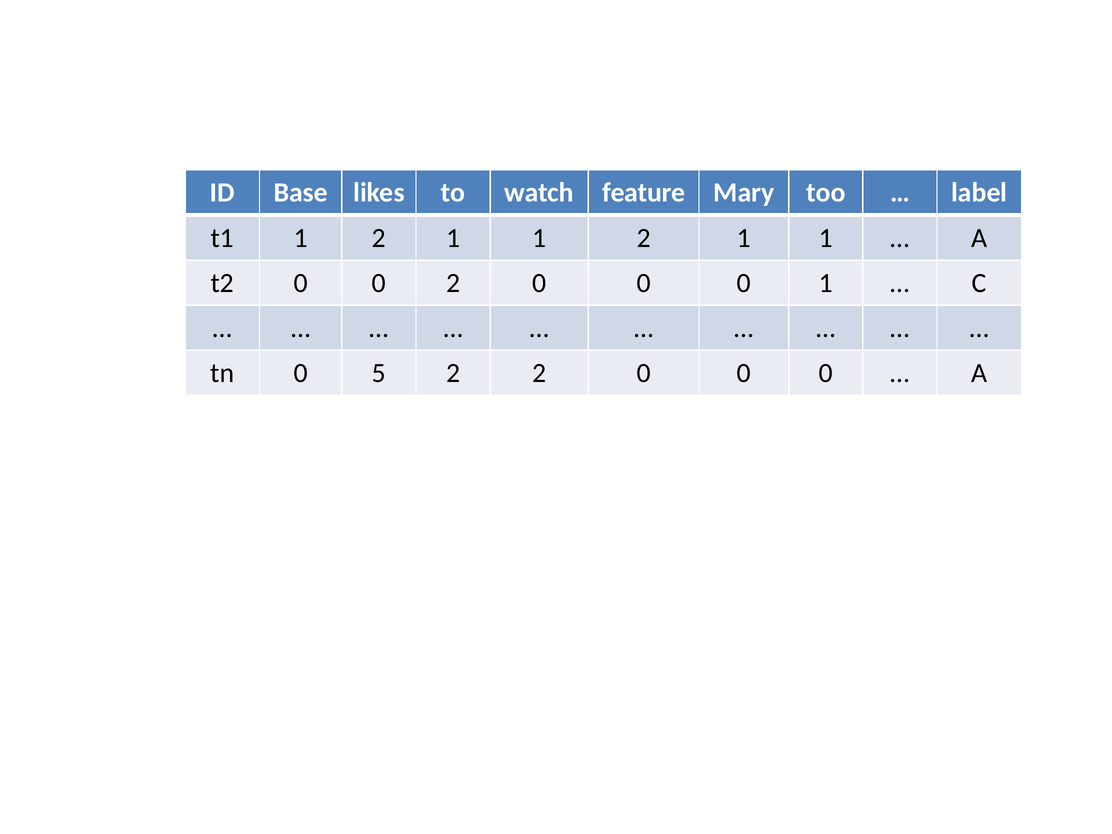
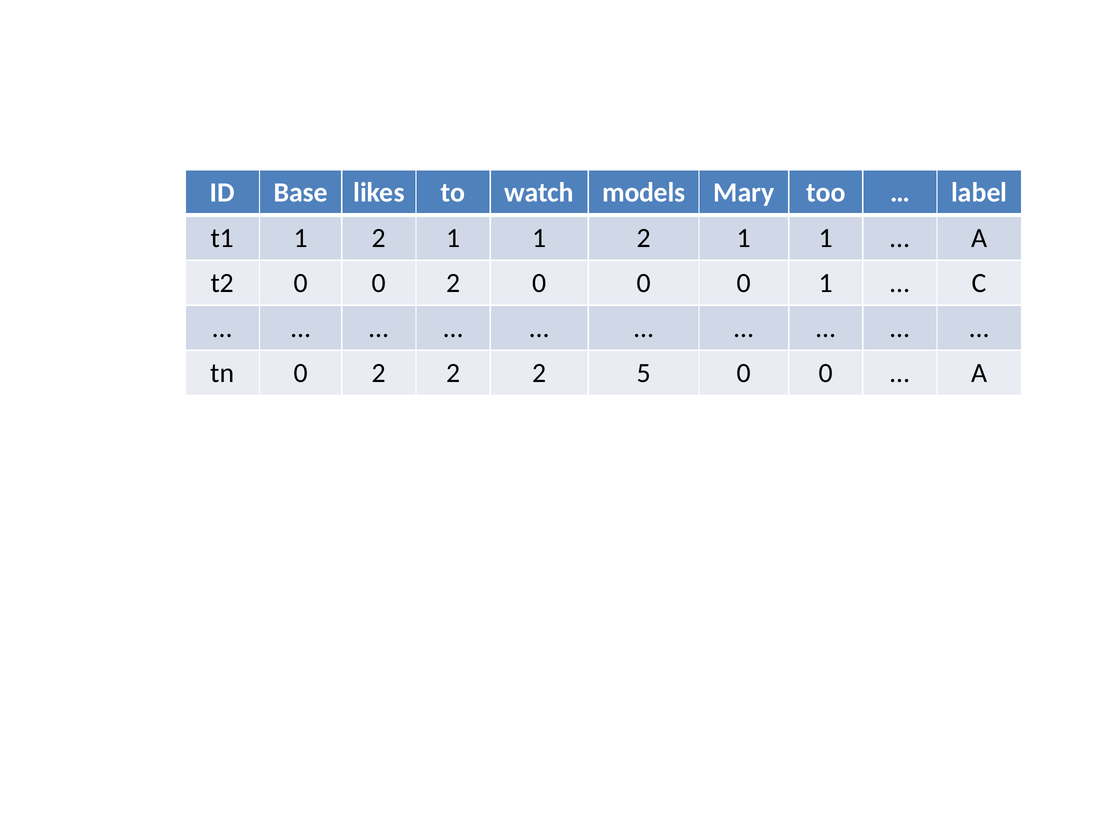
feature: feature -> models (644, 193)
tn 0 5: 5 -> 2 (379, 373)
2 2 0: 0 -> 5 (644, 373)
